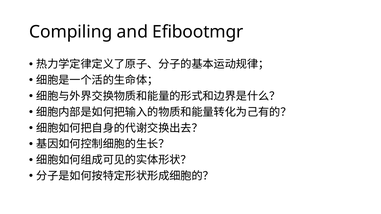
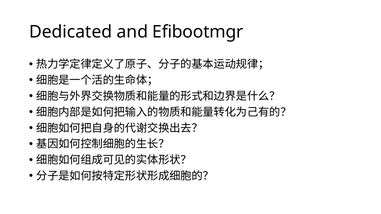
Compiling: Compiling -> Dedicated (71, 32)
